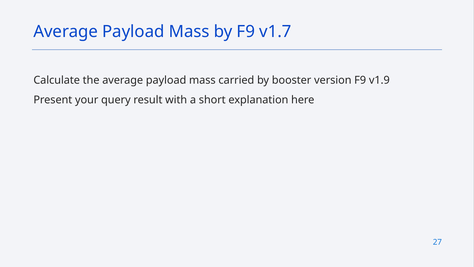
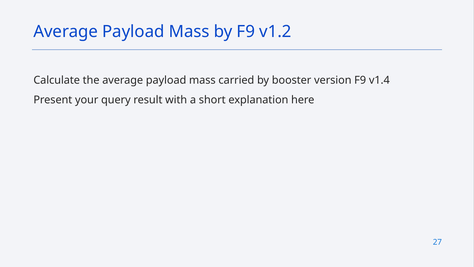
v1.7: v1.7 -> v1.2 (275, 32)
v1.9: v1.9 -> v1.4 (379, 80)
